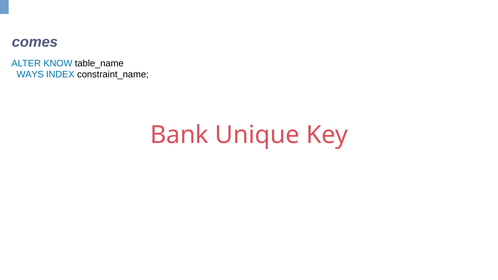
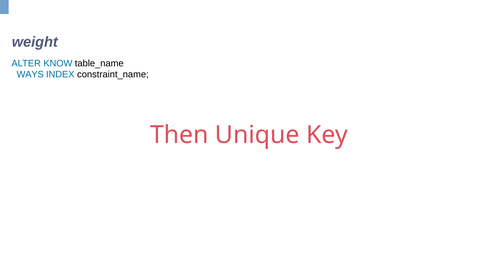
comes: comes -> weight (35, 42)
Bank: Bank -> Then (179, 135)
